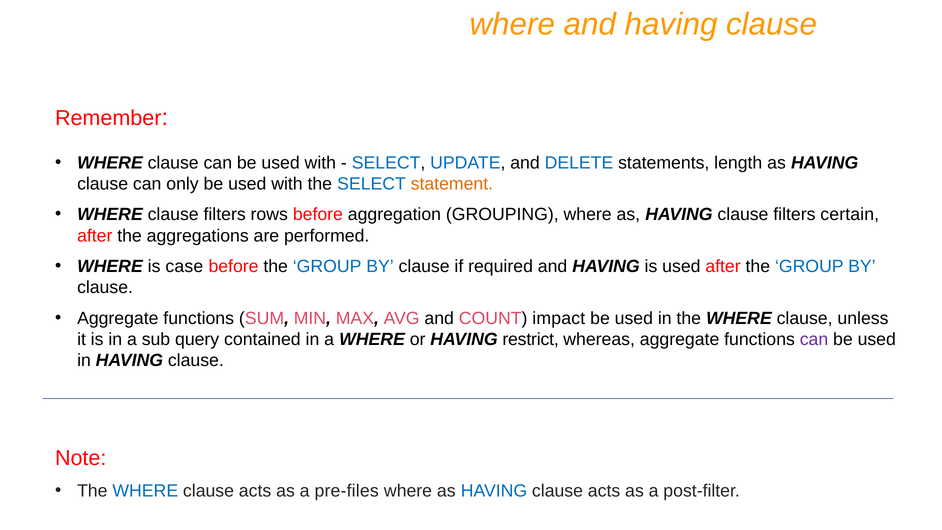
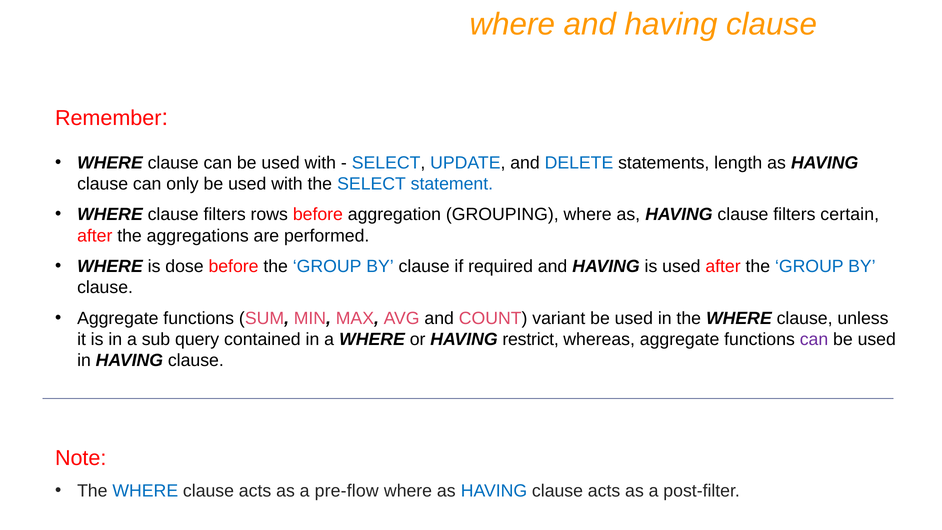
statement colour: orange -> blue (452, 184)
case: case -> dose (184, 266)
impact: impact -> variant (559, 318)
pre-files: pre-files -> pre-flow (347, 491)
